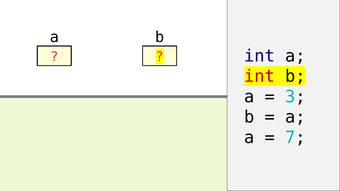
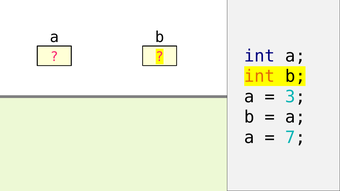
int colour: red -> orange (260, 76)
